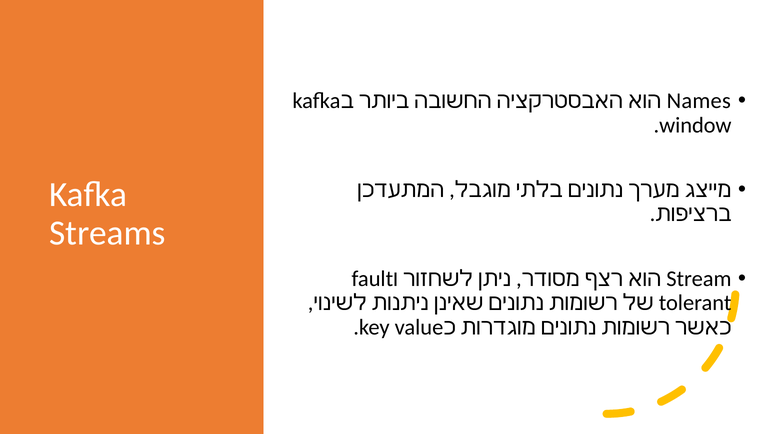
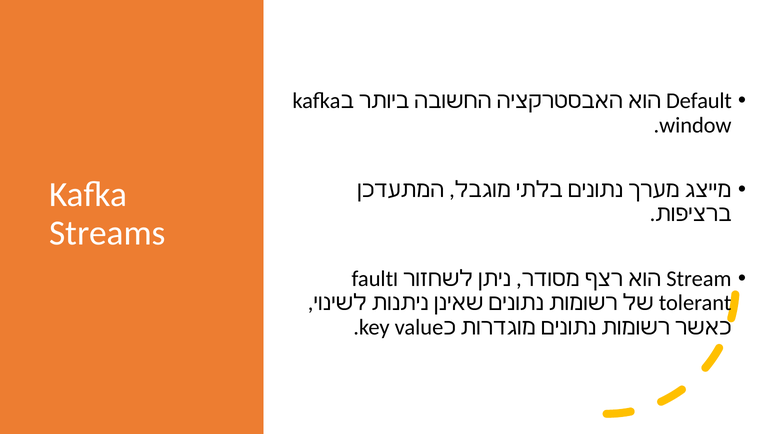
Names: Names -> Default (699, 101)
